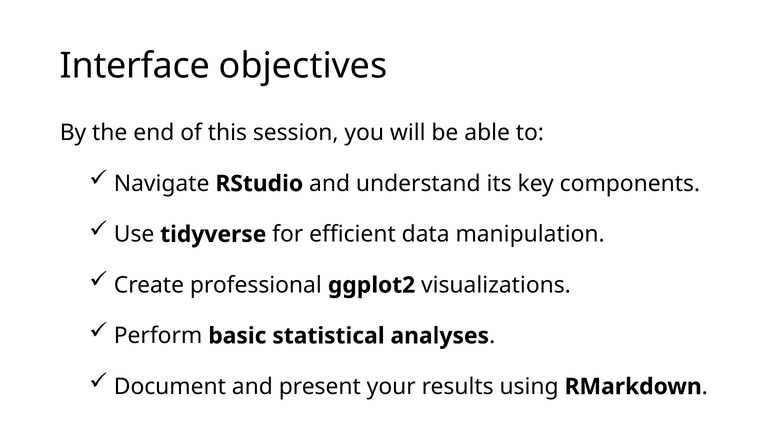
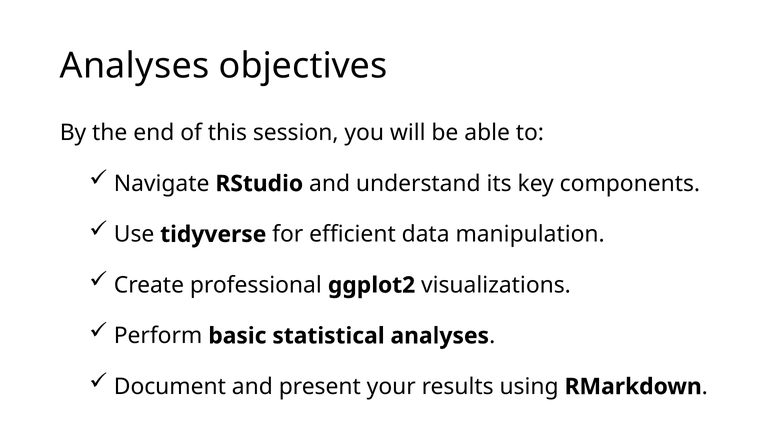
Interface: Interface -> Analyses (135, 66)
